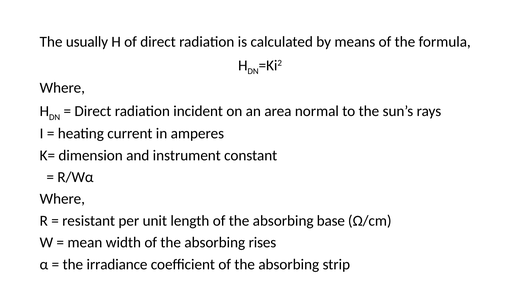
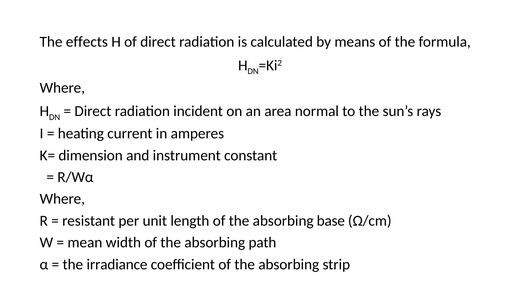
usually: usually -> effects (87, 42)
rises: rises -> path (262, 242)
